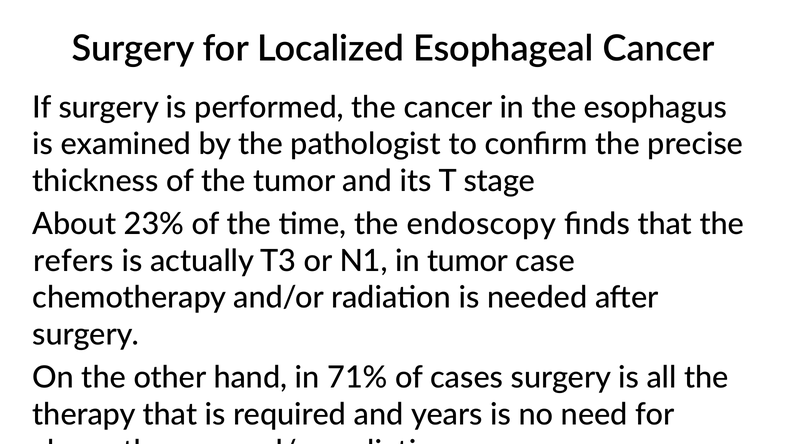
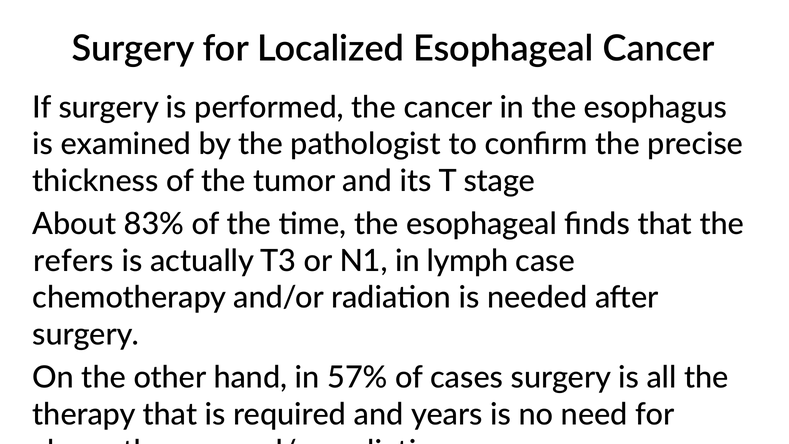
23%: 23% -> 83% (154, 224)
the endoscopy: endoscopy -> esophageal (482, 224)
in tumor: tumor -> lymph (468, 261)
71%: 71% -> 57% (357, 378)
